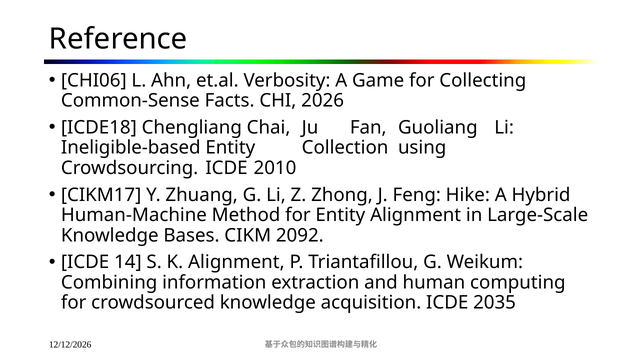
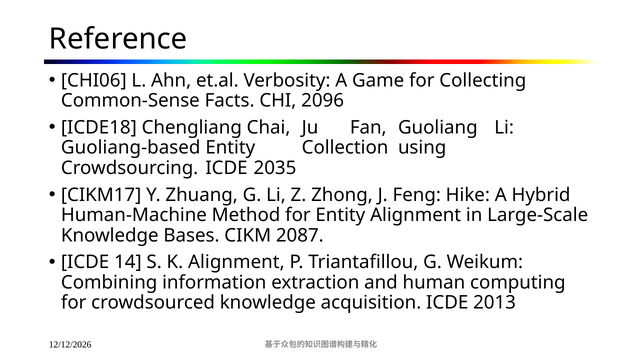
2026: 2026 -> 2096 (323, 101)
Ineligible-based: Ineligible-based -> Guoliang-based (131, 148)
2010: 2010 -> 2035 (275, 168)
2092: 2092 -> 2087 (300, 235)
2035: 2035 -> 2013 (495, 303)
